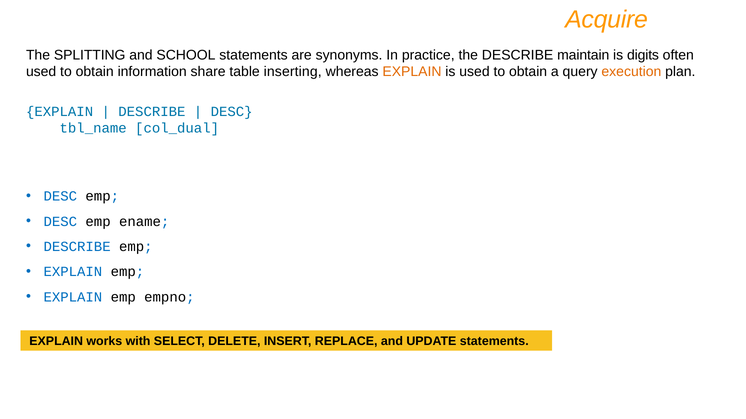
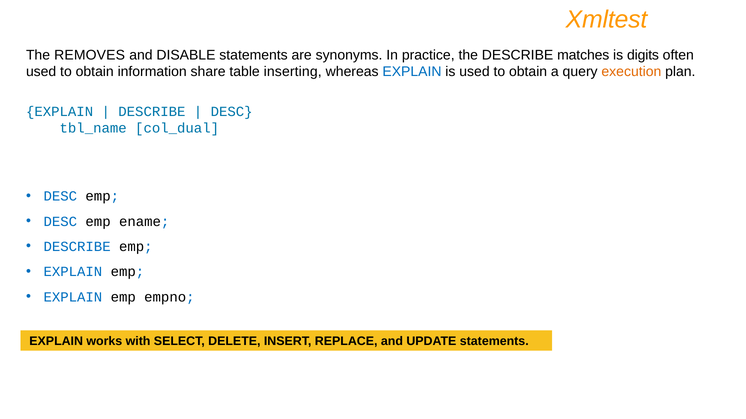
Acquire: Acquire -> Xmltest (607, 19)
SPLITTING: SPLITTING -> REMOVES (90, 55)
SCHOOL: SCHOOL -> DISABLE (186, 55)
maintain: maintain -> matches (583, 55)
EXPLAIN colour: orange -> blue (412, 72)
